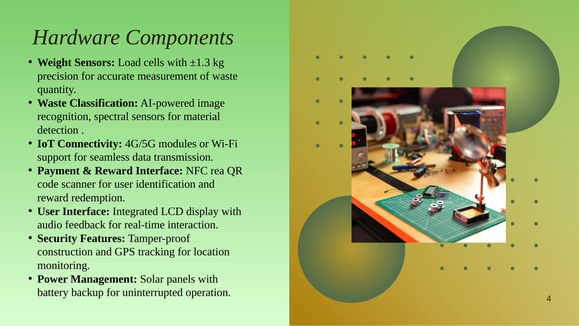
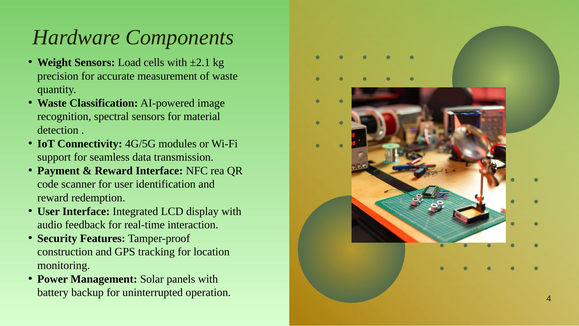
±1.3: ±1.3 -> ±2.1 (200, 62)
